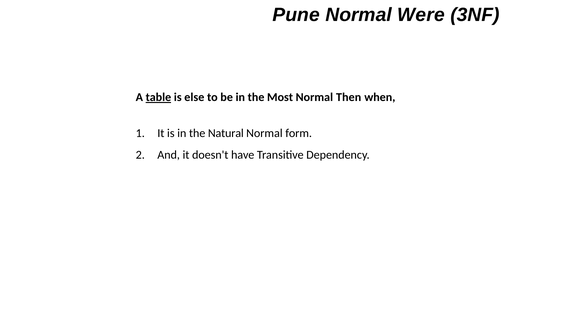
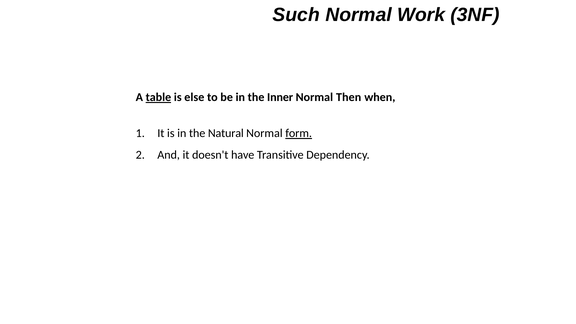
Pune: Pune -> Such (296, 15)
Were: Were -> Work (421, 15)
Most: Most -> Inner (280, 97)
form underline: none -> present (299, 133)
